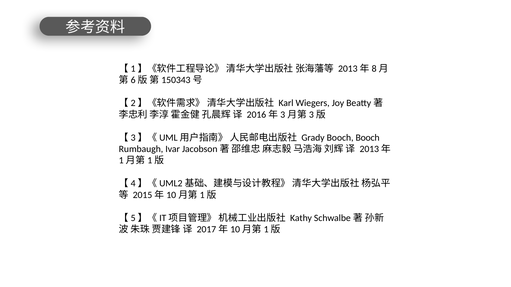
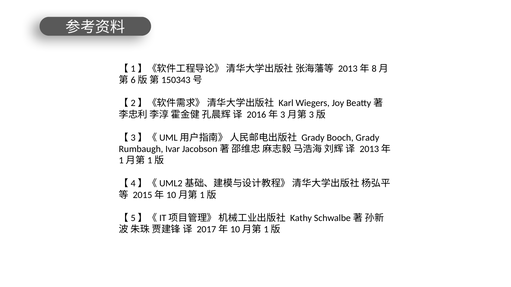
Booch Booch: Booch -> Grady (367, 138)
